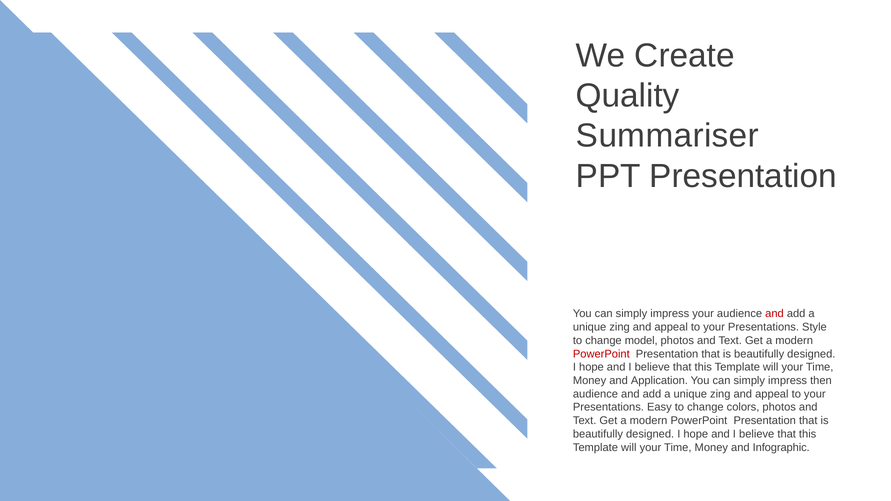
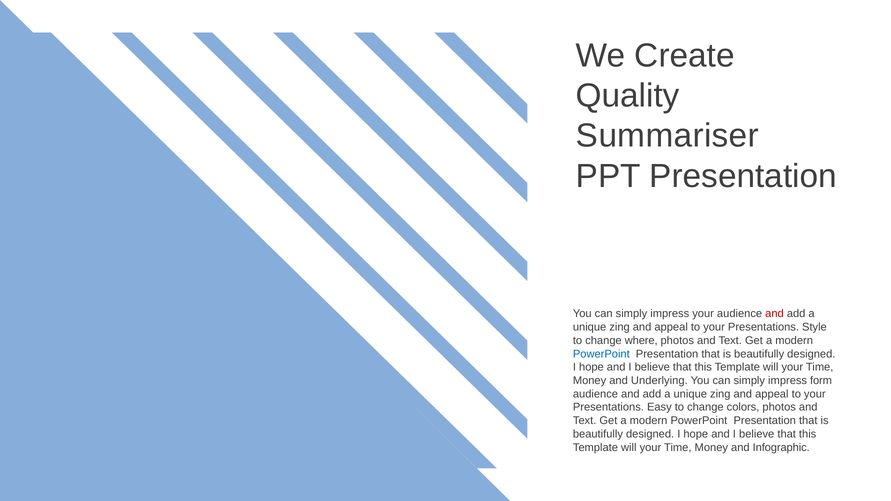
model: model -> where (641, 341)
PowerPoint colour: red -> blue (601, 354)
Application: Application -> Underlying (659, 381)
then: then -> form (821, 381)
